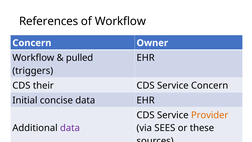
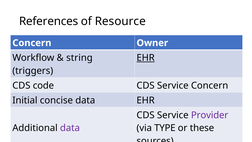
of Workflow: Workflow -> Resource (120, 21)
pulled: pulled -> string (79, 58)
EHR underline: none -> present (146, 58)
their: their -> code (43, 85)
Provider colour: orange -> purple (210, 115)
SEES: SEES -> TYPE (165, 128)
